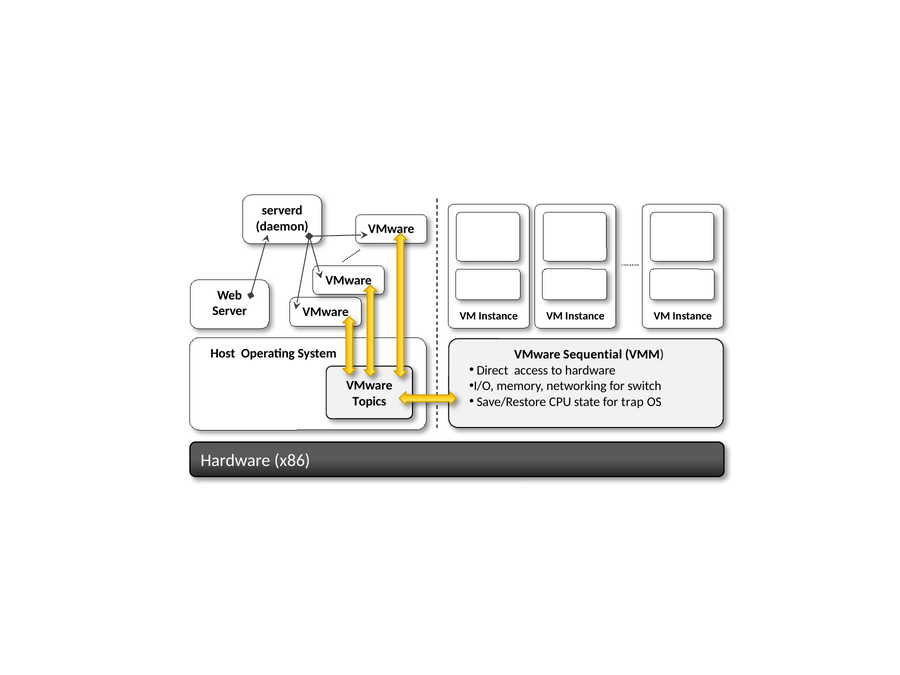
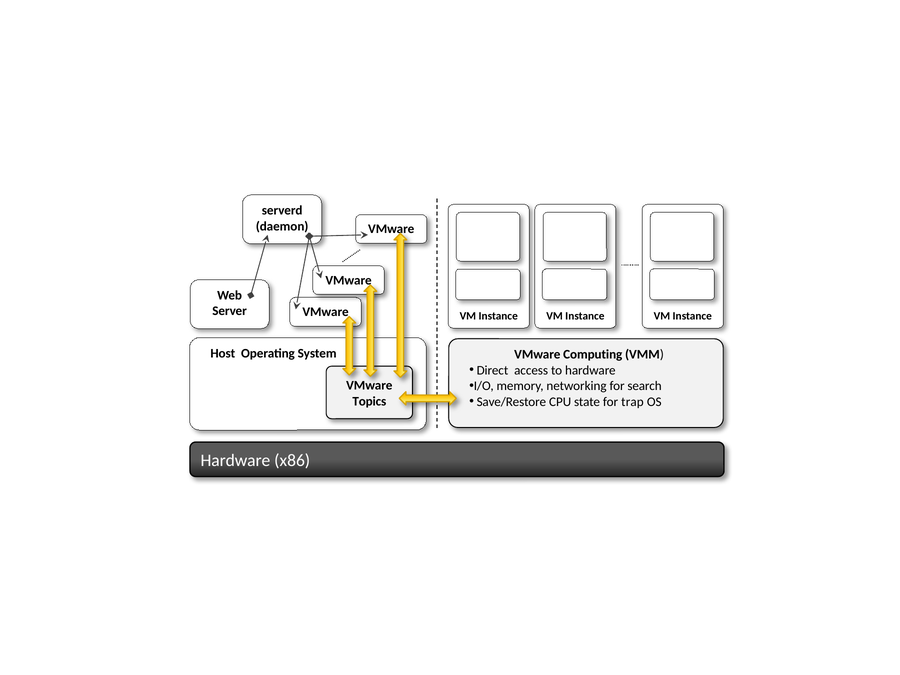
Sequential: Sequential -> Computing (593, 355)
switch: switch -> search (645, 386)
